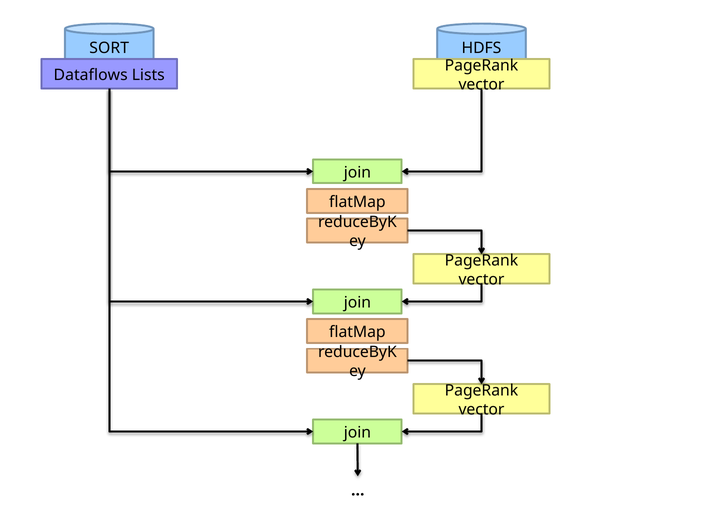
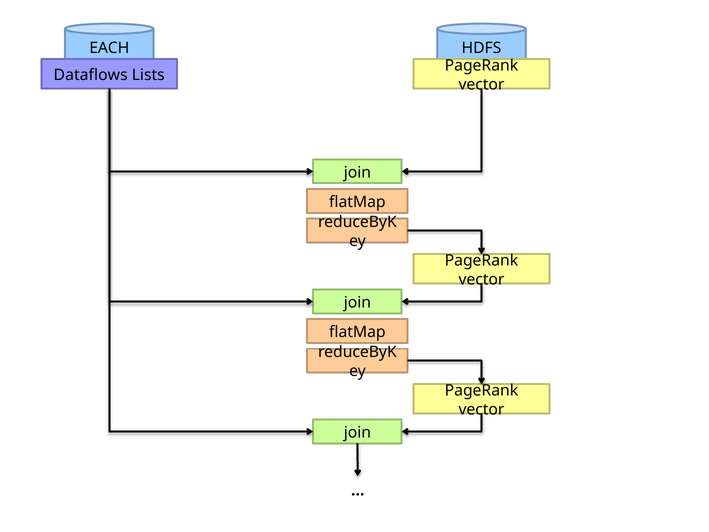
SORT: SORT -> EACH (109, 48)
